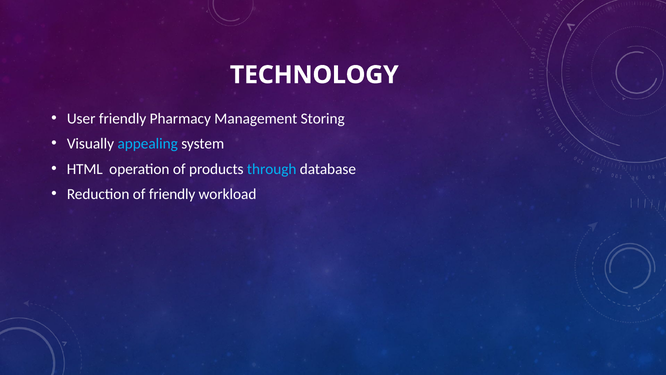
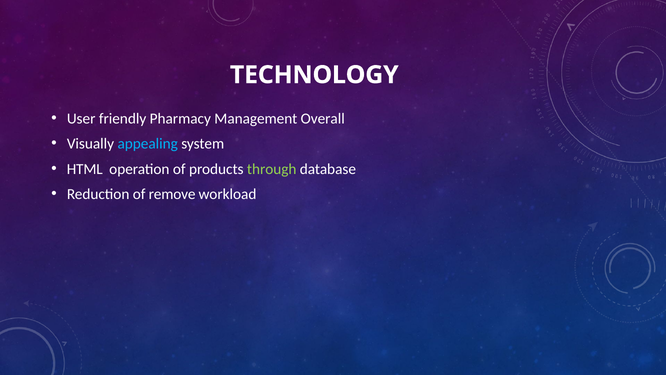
Storing: Storing -> Overall (323, 118)
through colour: light blue -> light green (272, 169)
of friendly: friendly -> remove (172, 194)
